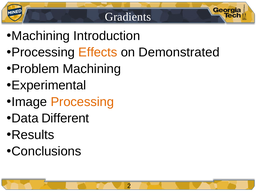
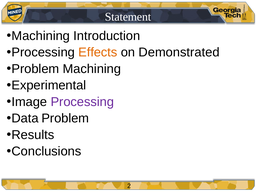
Gradients: Gradients -> Statement (128, 17)
Processing colour: orange -> purple (82, 102)
Data Different: Different -> Problem (65, 118)
